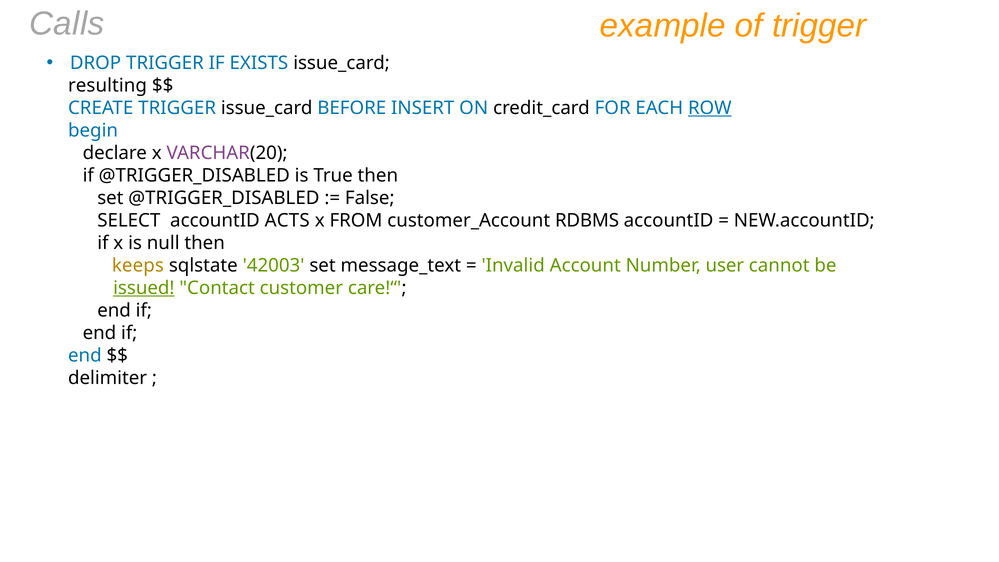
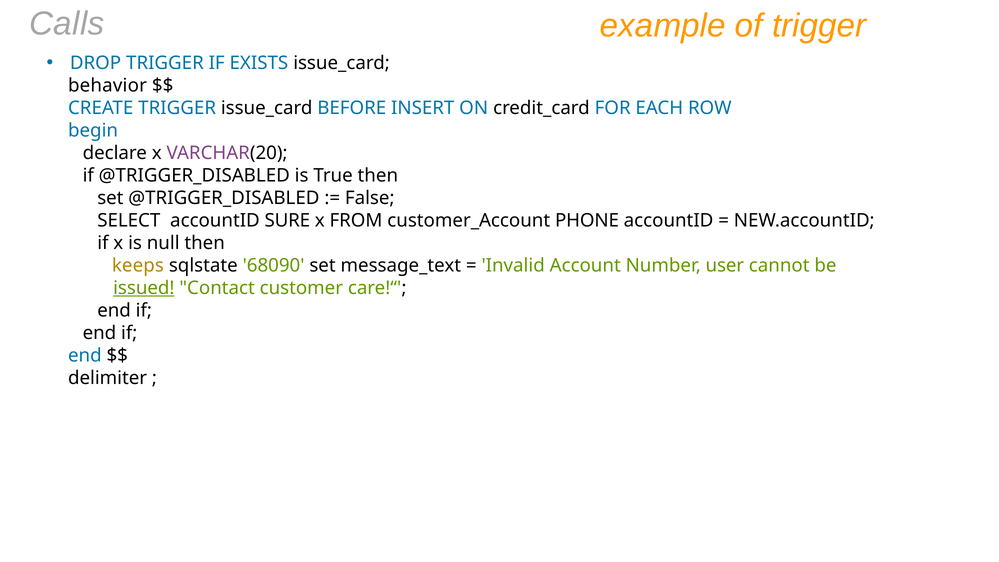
resulting: resulting -> behavior (107, 86)
ROW underline: present -> none (710, 108)
ACTS: ACTS -> SURE (287, 220)
RDBMS: RDBMS -> PHONE (587, 220)
42003: 42003 -> 68090 (274, 265)
